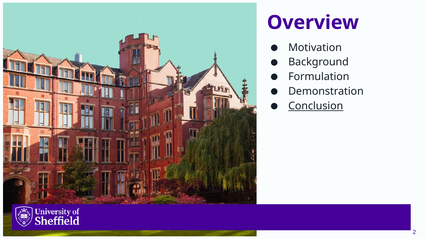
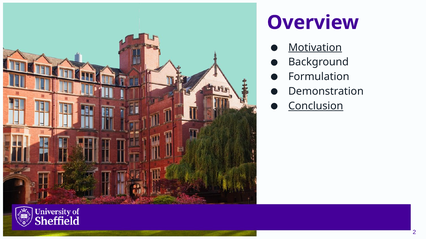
Motivation underline: none -> present (315, 48)
